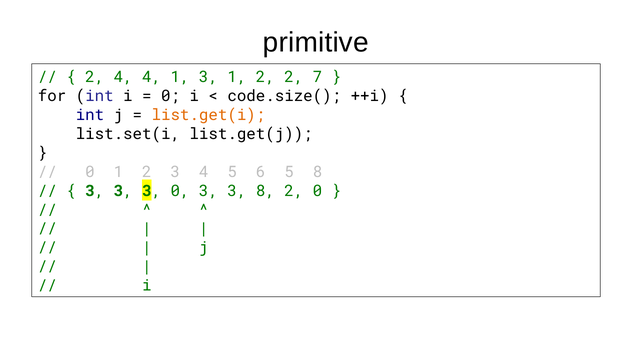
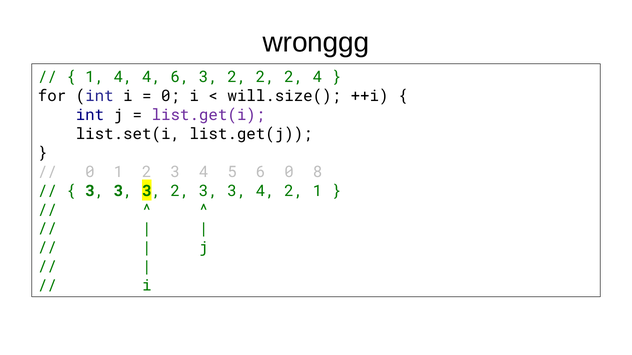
primitive: primitive -> wronggg (316, 43)
2: 2 -> 1 (95, 77)
4 1: 1 -> 6 (180, 77)
1: 1 -> 2 (237, 77)
2 7: 7 -> 4 (317, 77)
code.size(: code.size( -> will.size( (284, 96)
list.get(i colour: orange -> purple (208, 115)
6 5: 5 -> 0 (289, 172)
3 3 0: 0 -> 2 (180, 191)
3 3 8: 8 -> 4 (265, 191)
2 0: 0 -> 1 (317, 191)
